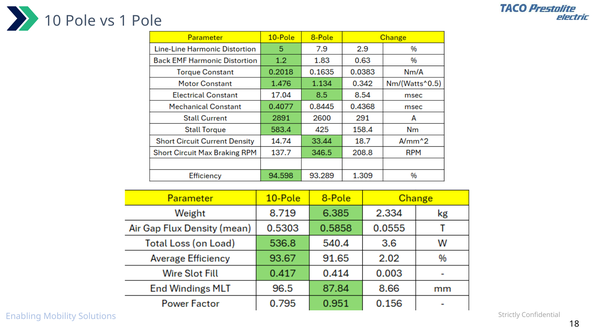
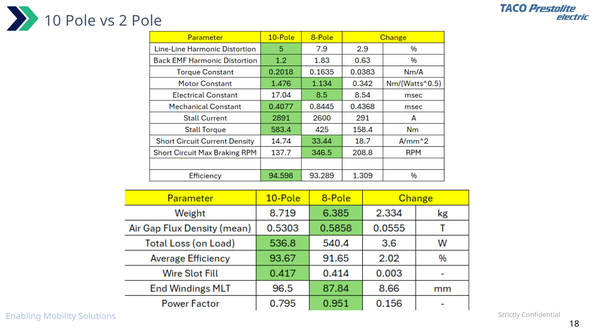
1: 1 -> 2 (123, 21)
